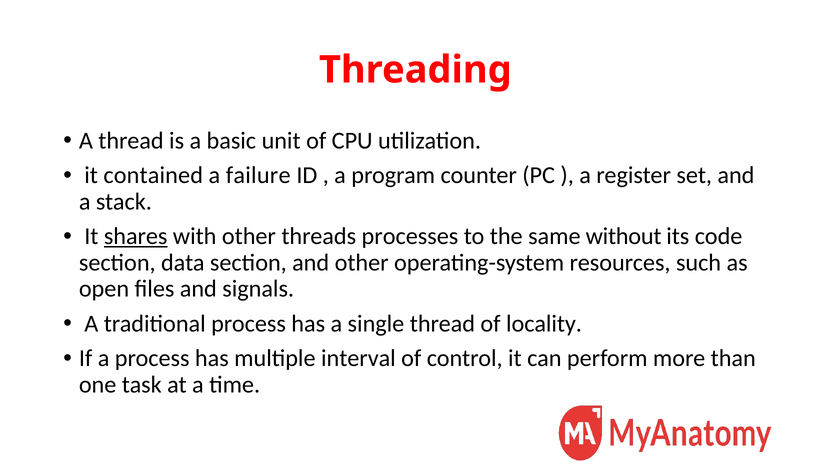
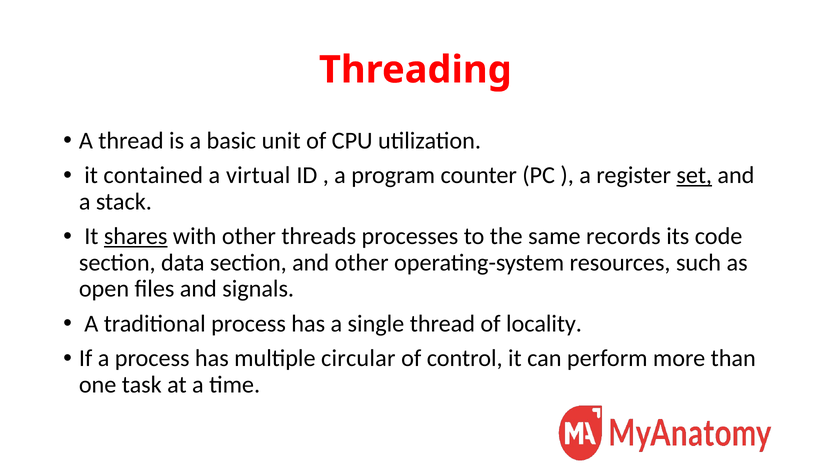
failure: failure -> virtual (258, 175)
set underline: none -> present (694, 175)
without: without -> records (623, 236)
interval: interval -> circular (358, 358)
